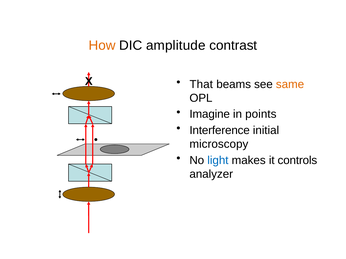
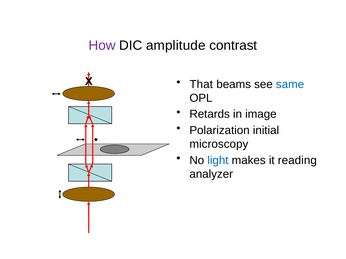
How colour: orange -> purple (102, 46)
same colour: orange -> blue (290, 84)
Imagine: Imagine -> Retards (210, 114)
points: points -> image (261, 114)
Interference: Interference -> Polarization (220, 131)
controls: controls -> reading (297, 161)
